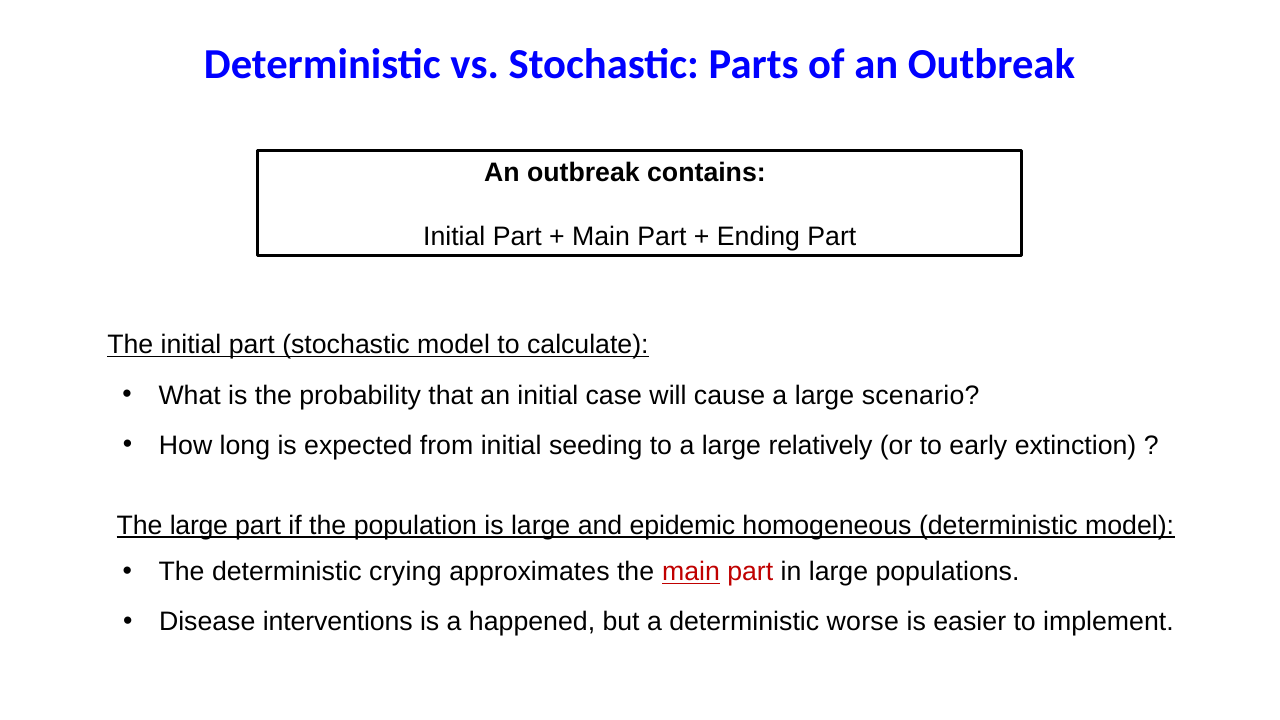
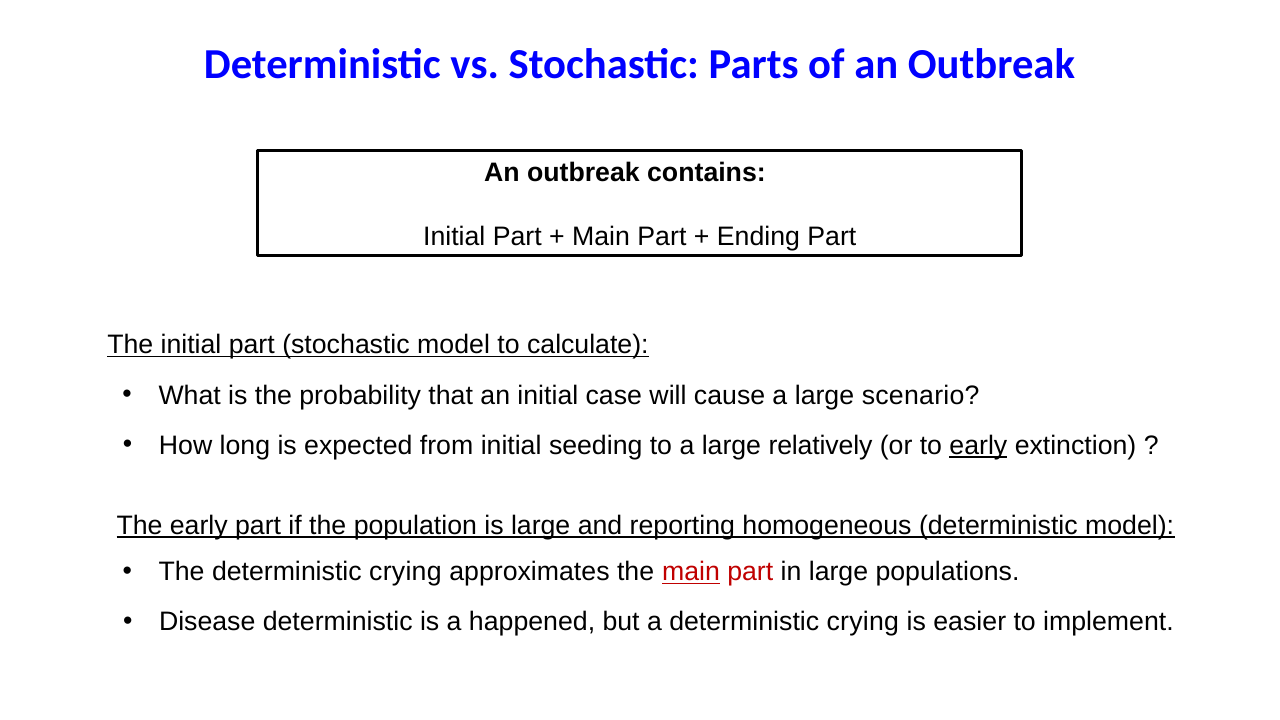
early underline: none -> present (978, 445)
The large: large -> early (199, 525)
epidemic: epidemic -> reporting (682, 525)
Disease interventions: interventions -> deterministic (338, 622)
a deterministic worse: worse -> crying (863, 622)
